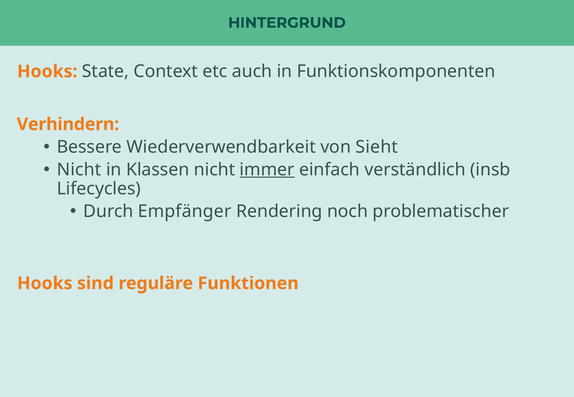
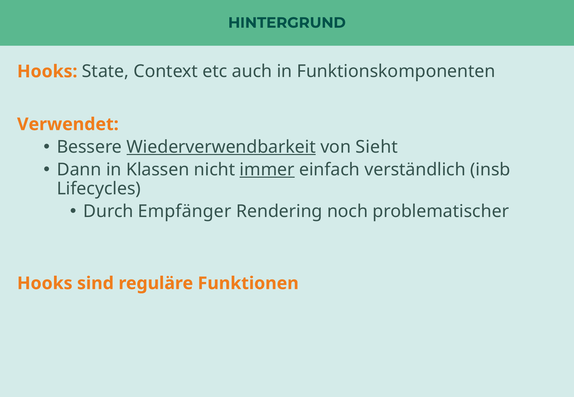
Verhindern: Verhindern -> Verwendet (68, 124)
Wiederverwendbarkeit underline: none -> present (221, 147)
Nicht: Nicht -> Dann (79, 170)
